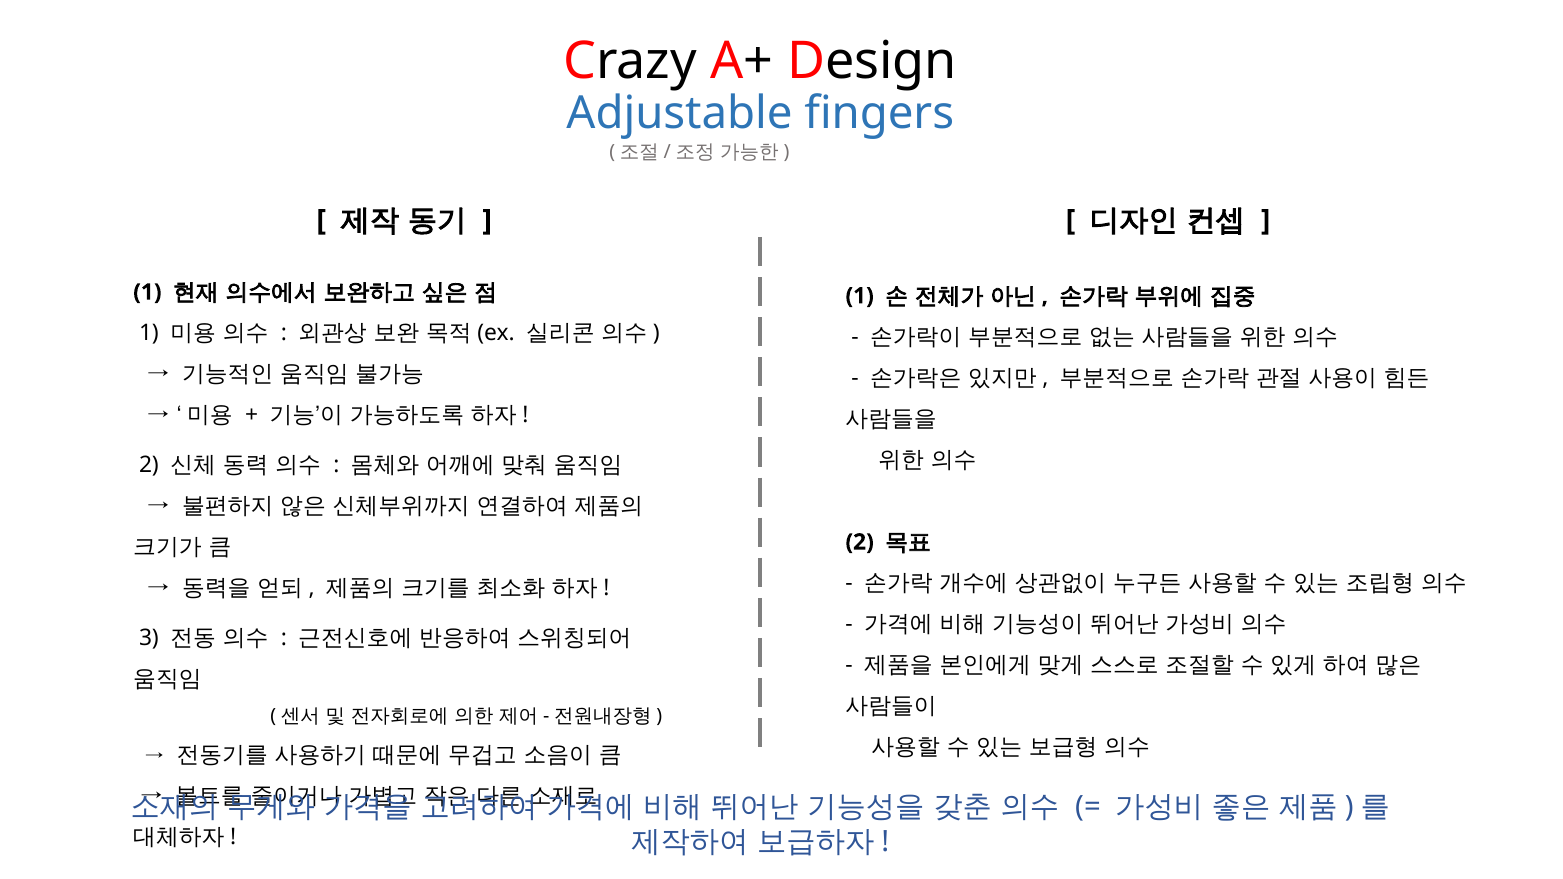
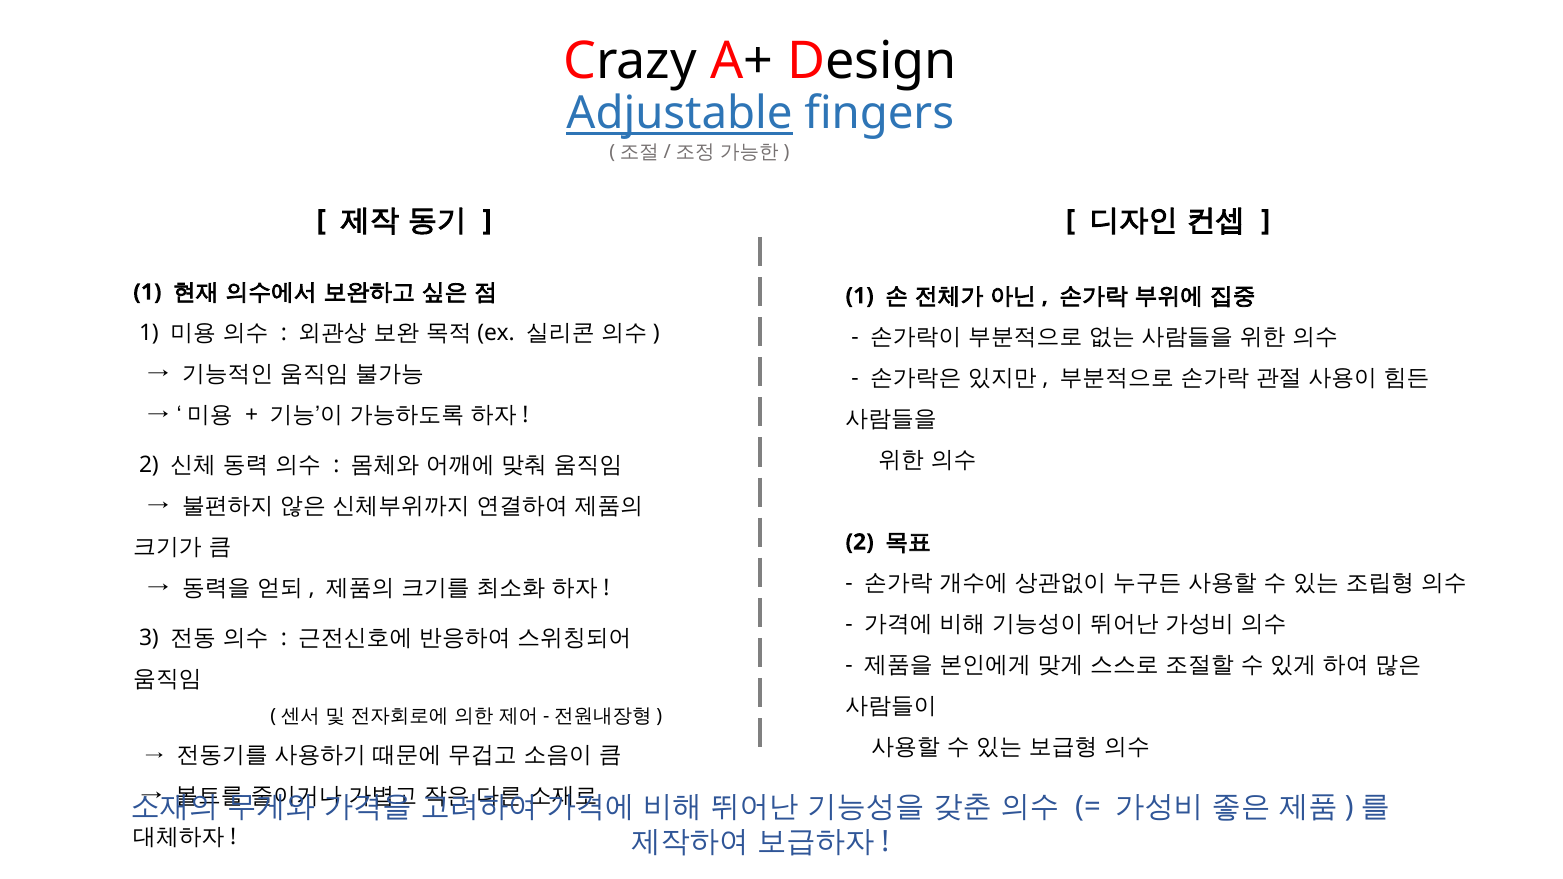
Adjustable underline: none -> present (680, 114)
